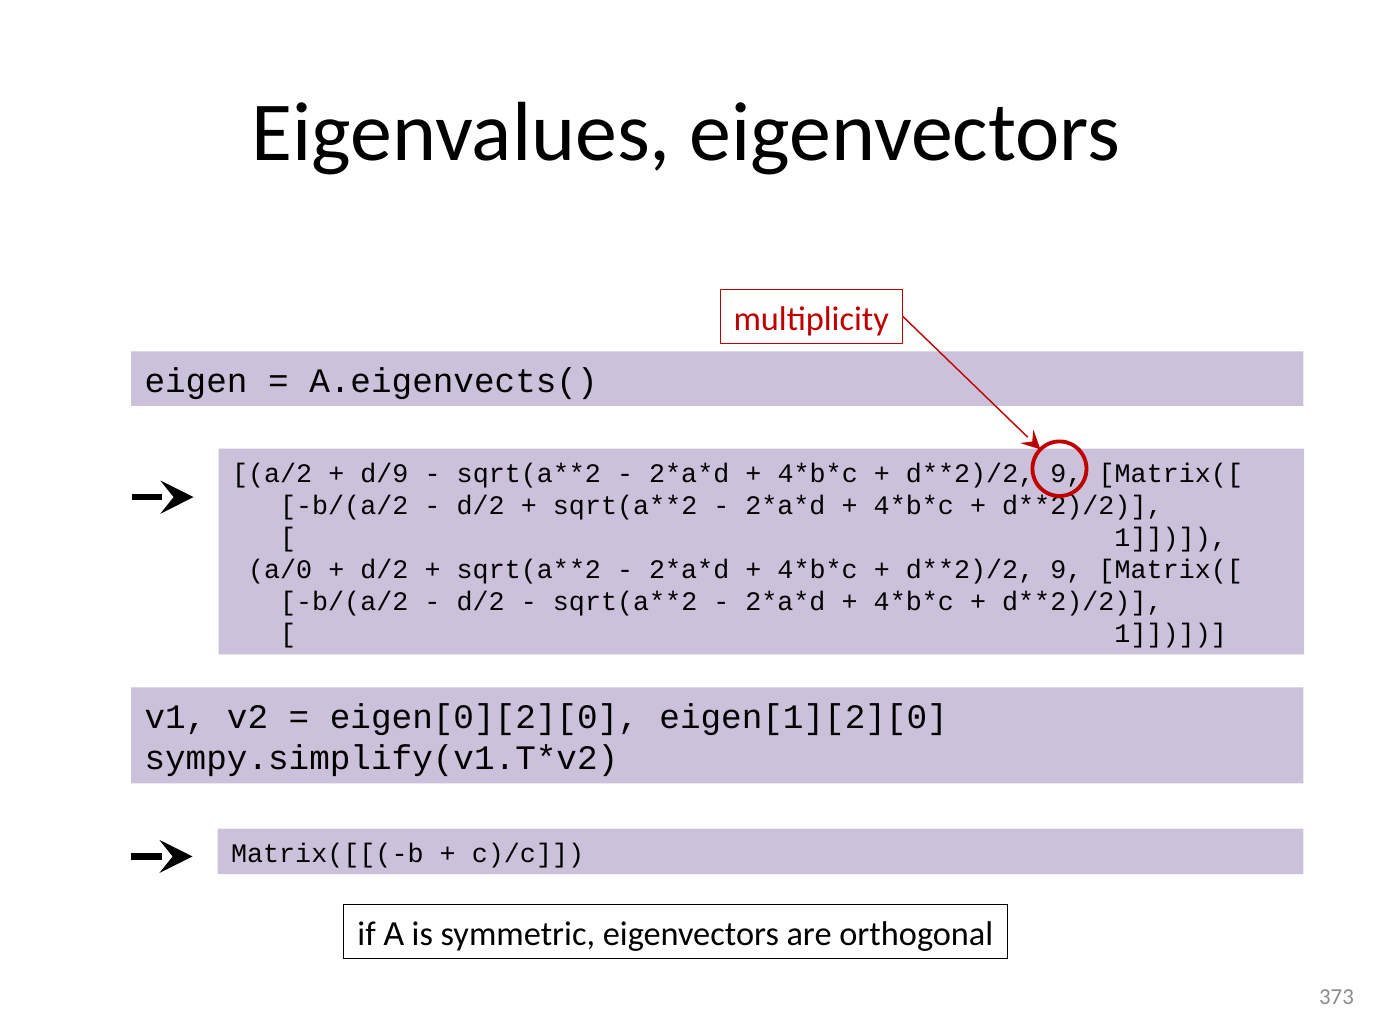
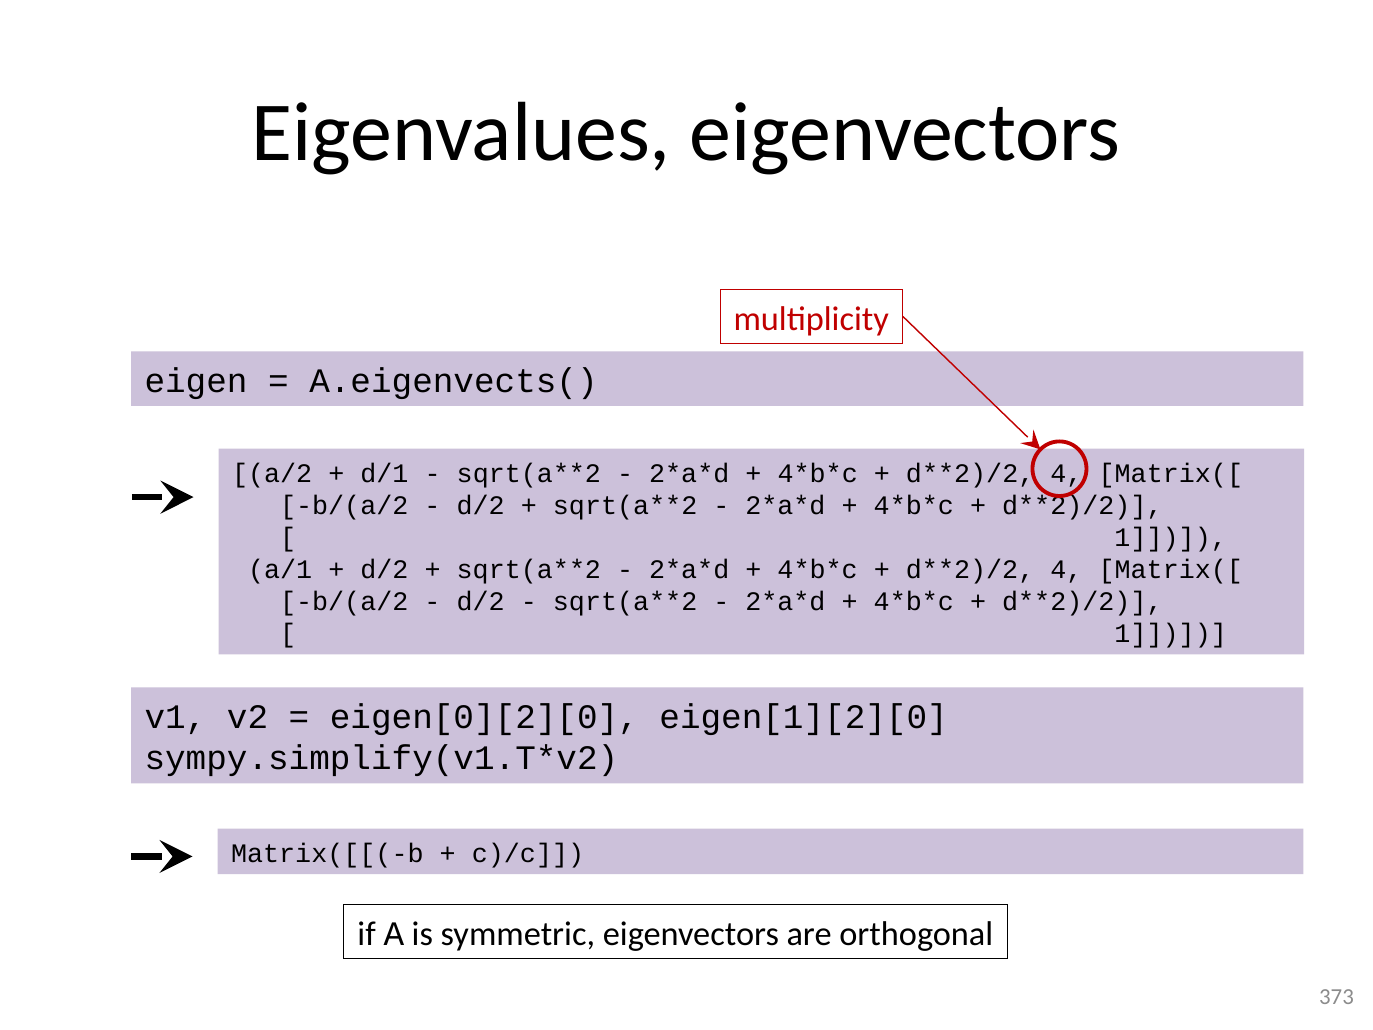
d/9: d/9 -> d/1 (384, 473)
9: 9 -> 4 (1066, 473)
a/0: a/0 -> a/1 (280, 569)
9: 9 -> 4 (1066, 569)
